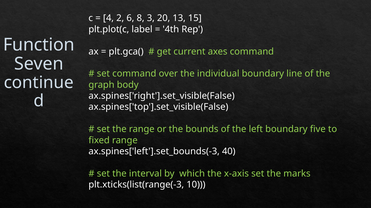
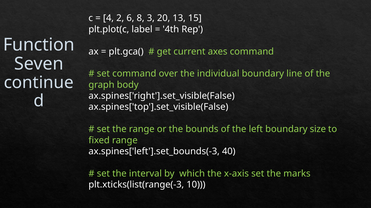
five: five -> size (318, 130)
